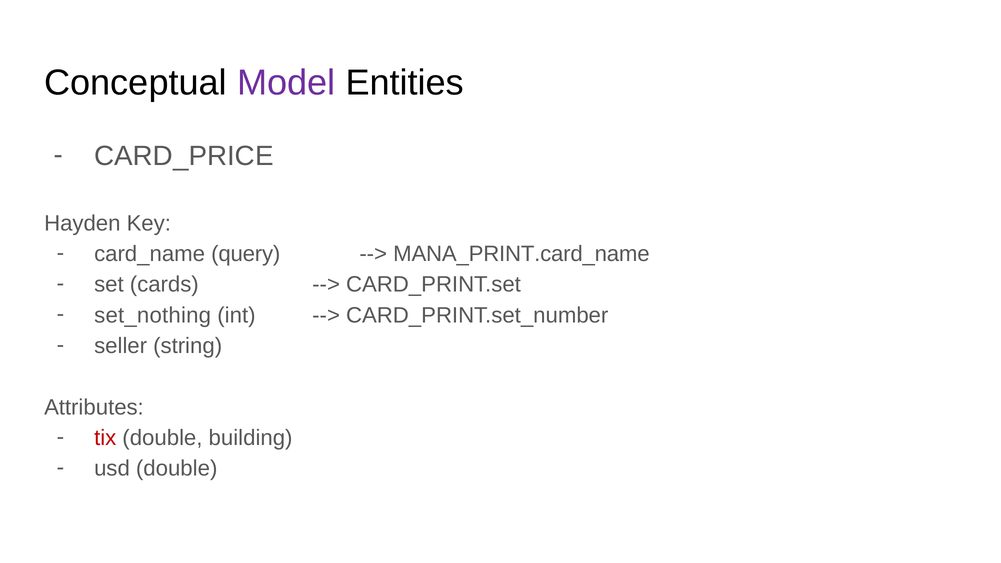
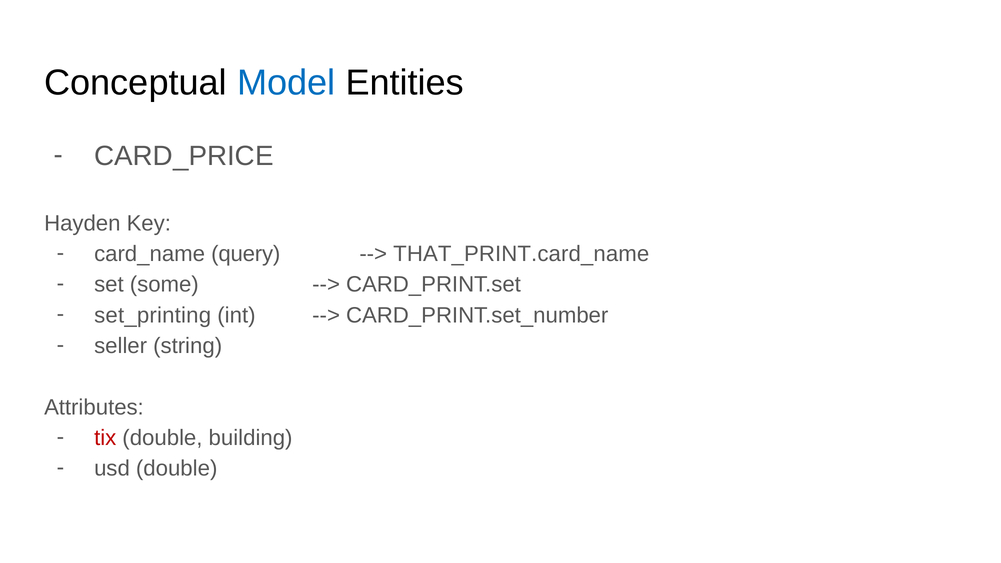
Model colour: purple -> blue (286, 83)
MANA_PRINT.card_name: MANA_PRINT.card_name -> THAT_PRINT.card_name (521, 254)
cards: cards -> some (164, 285)
set_nothing: set_nothing -> set_printing (153, 315)
